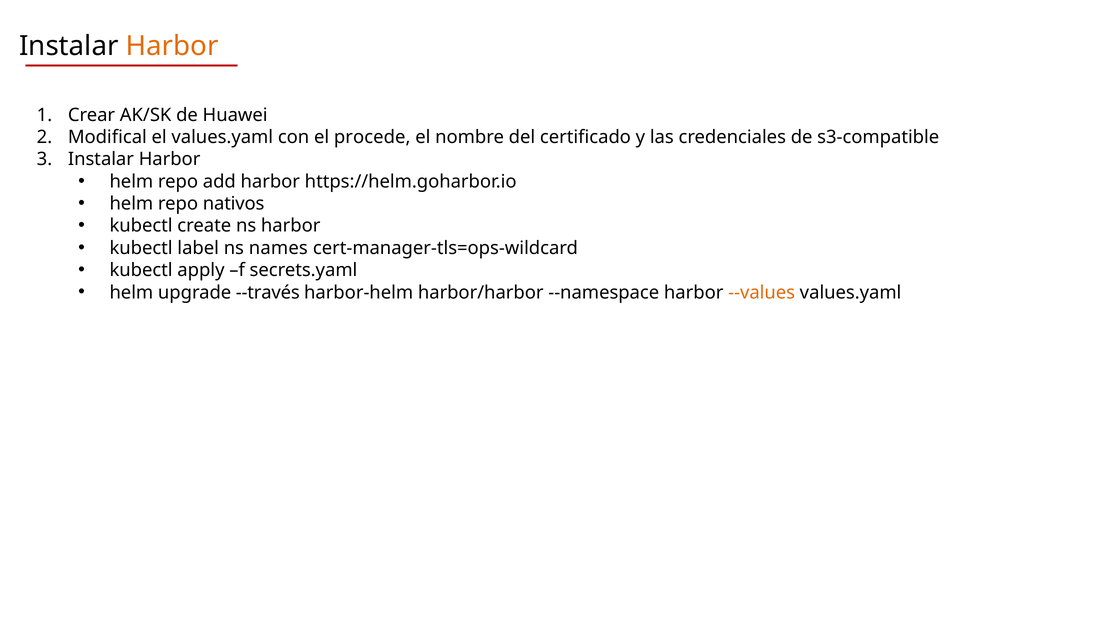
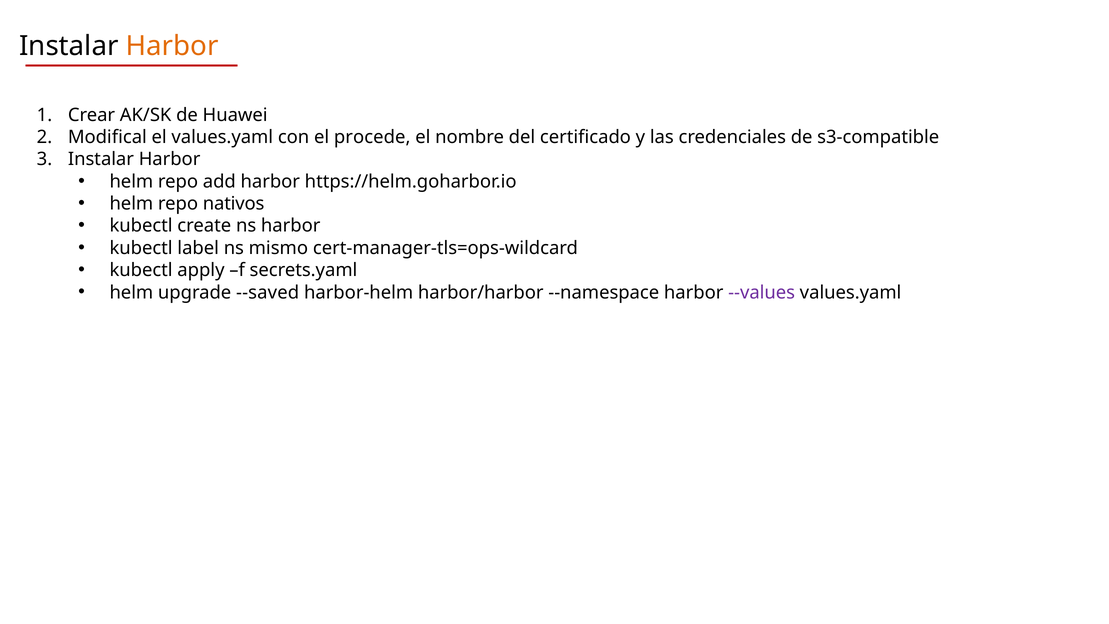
names: names -> mismo (278, 248)
--través: --través -> --saved (268, 292)
--values colour: orange -> purple (762, 292)
